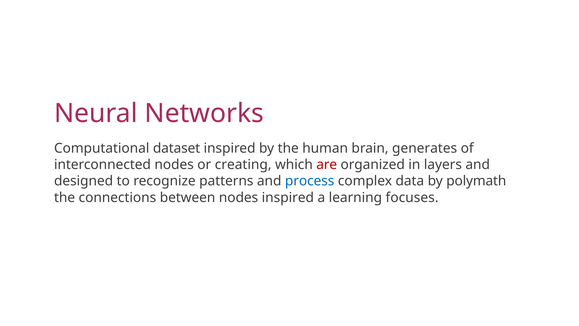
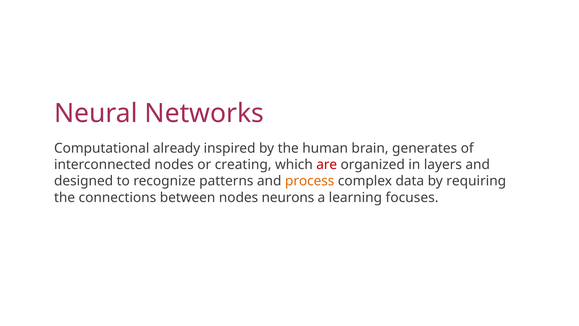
dataset: dataset -> already (177, 148)
process colour: blue -> orange (310, 181)
polymath: polymath -> requiring (476, 181)
nodes inspired: inspired -> neurons (288, 197)
